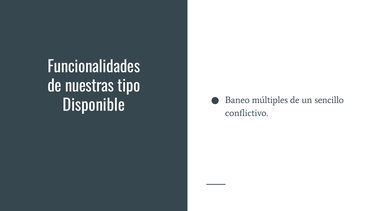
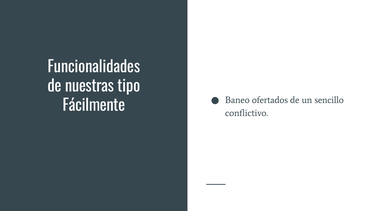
múltiples: múltiples -> ofertados (270, 100)
Disponible: Disponible -> Fácilmente (94, 105)
